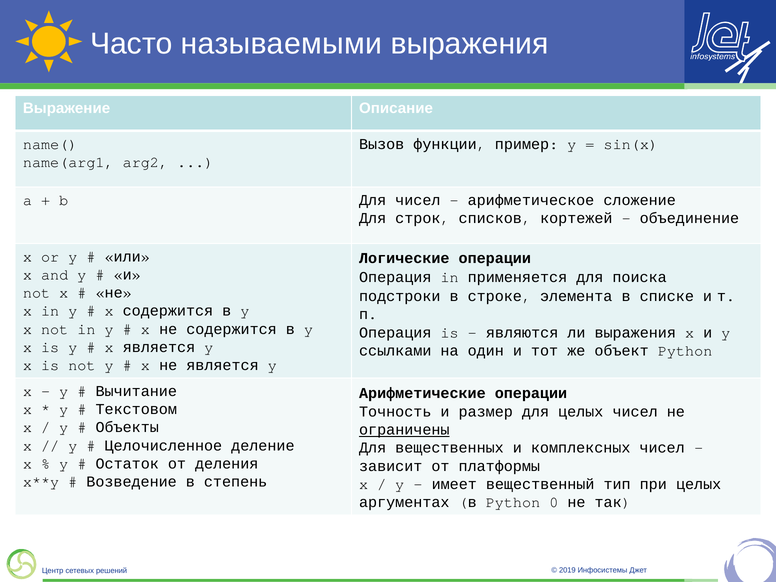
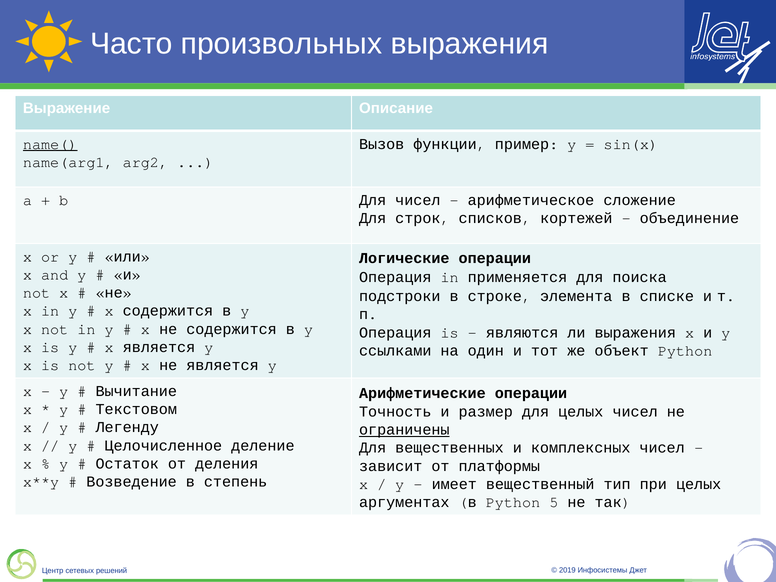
называемыми: называемыми -> произвольных (281, 44)
name( underline: none -> present (50, 144)
Объекты: Объекты -> Легенду (127, 428)
0: 0 -> 5 (554, 502)
